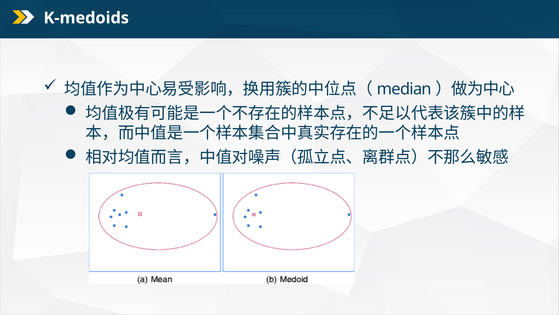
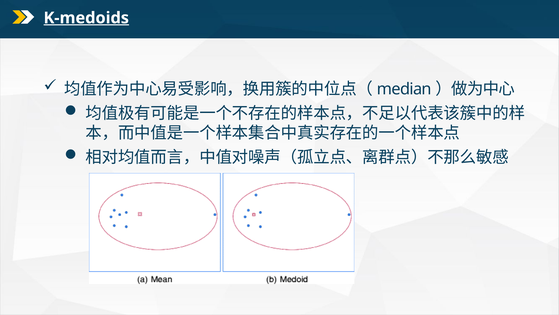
K-medoids underline: none -> present (86, 18)
